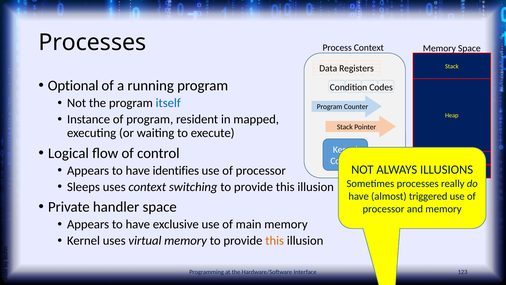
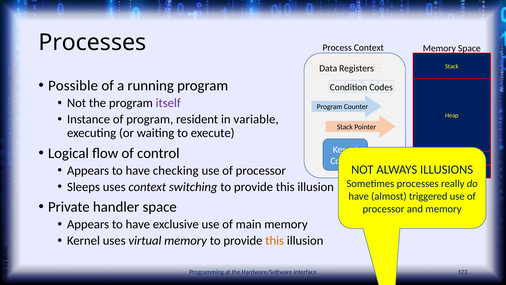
Optional: Optional -> Possible (73, 86)
itself colour: blue -> purple (168, 103)
mapped: mapped -> variable (256, 119)
identifies: identifies -> checking (176, 170)
